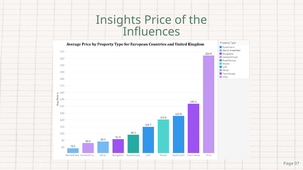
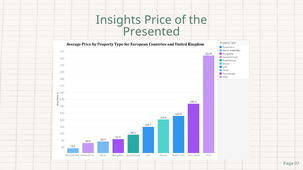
Influences: Influences -> Presented (151, 32)
